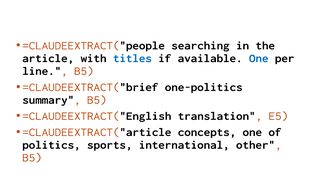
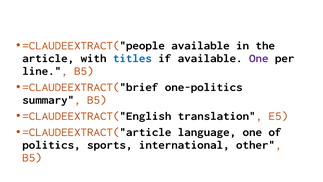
=CLAUDEEXTRACT("people searching: searching -> available (200, 45)
One colour: blue -> purple (259, 58)
concepts: concepts -> language (207, 132)
